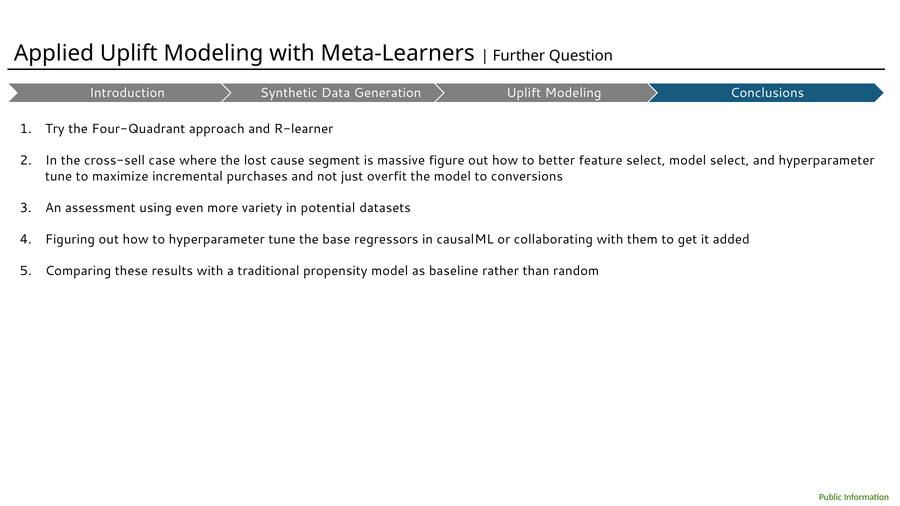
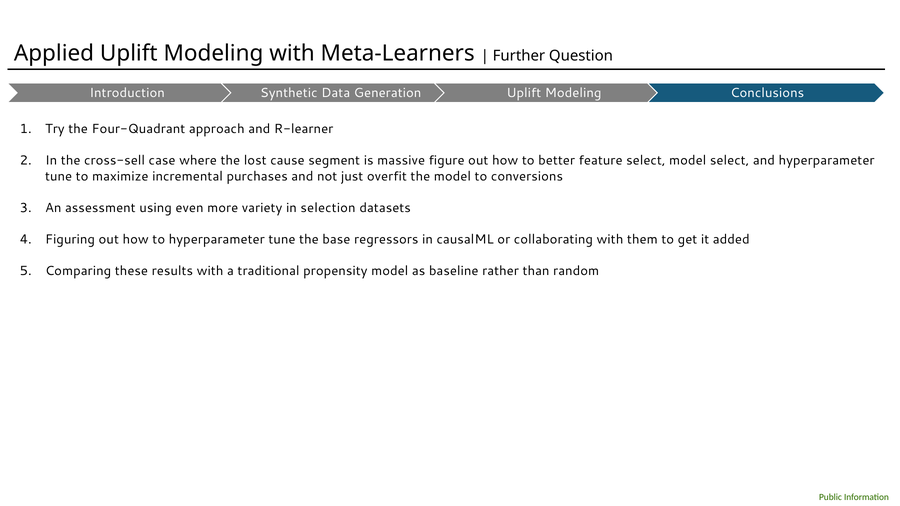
potential: potential -> selection (328, 208)
